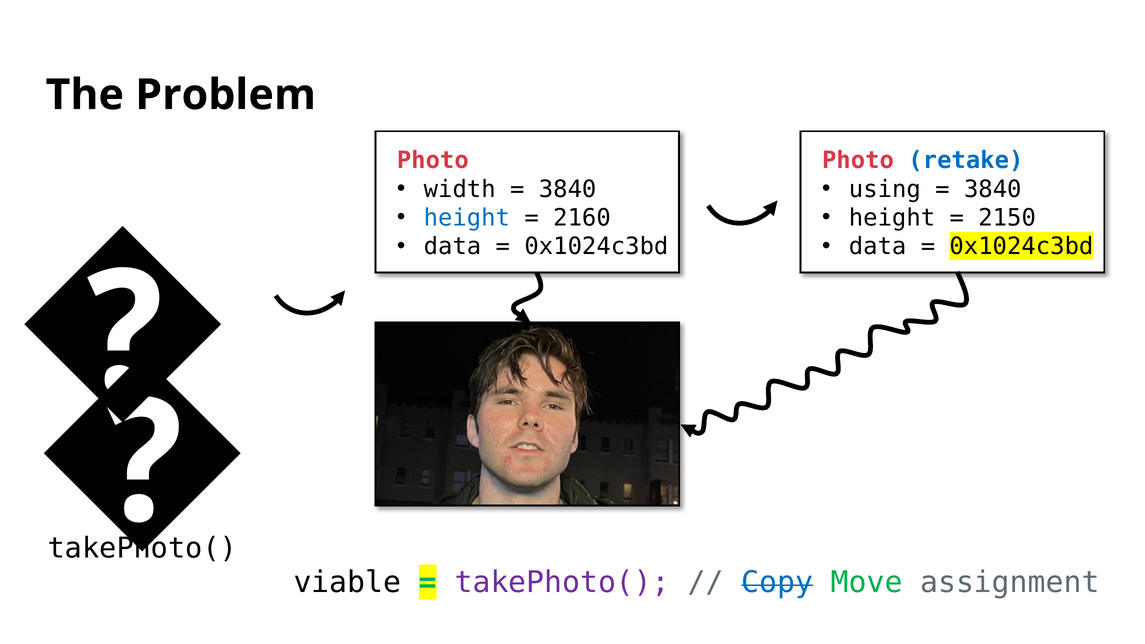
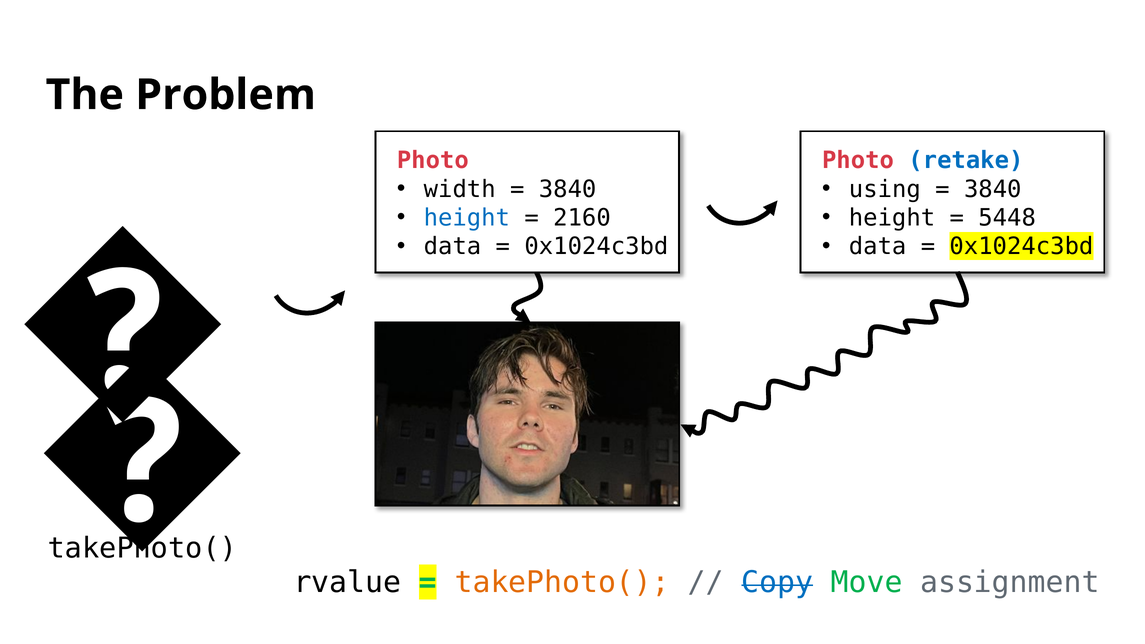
2150: 2150 -> 5448 (1007, 218)
viable: viable -> rvalue (347, 583)
takePhoto( colour: purple -> orange (562, 583)
